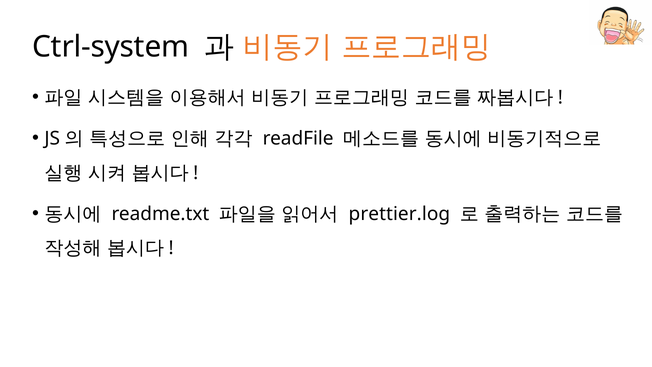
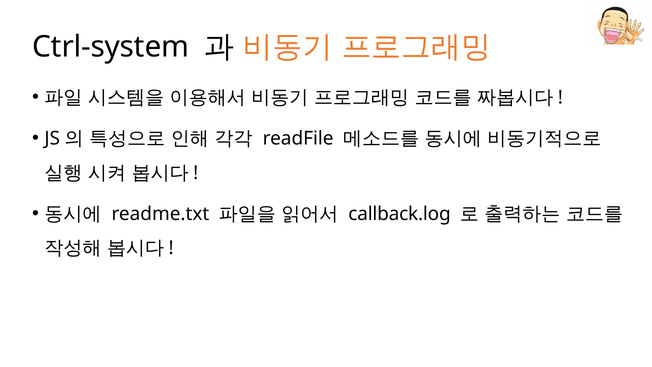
prettier.log: prettier.log -> callback.log (400, 214)
